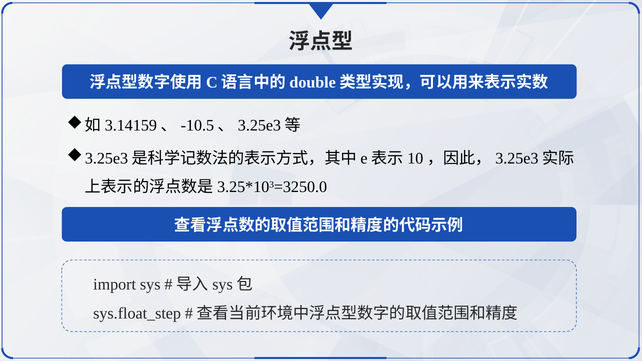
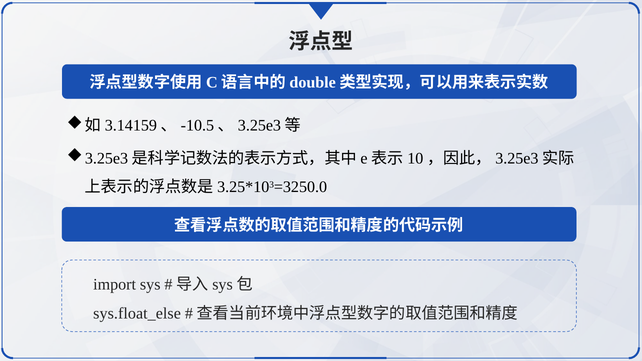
sys.float_step: sys.float_step -> sys.float_else (137, 313)
